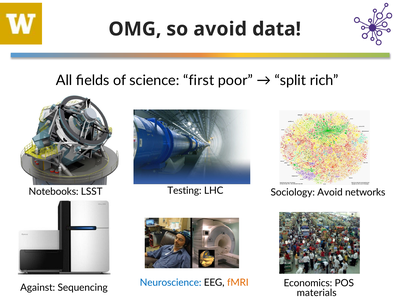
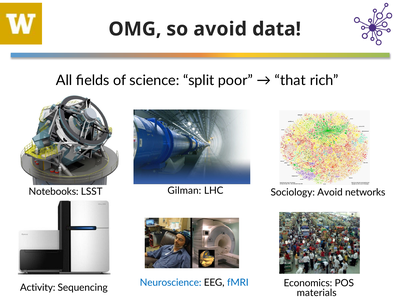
first: first -> split (199, 80)
split: split -> that (290, 80)
Testing: Testing -> Gilman (184, 190)
Against: Against -> Activity (38, 287)
fMRI colour: orange -> blue (238, 282)
